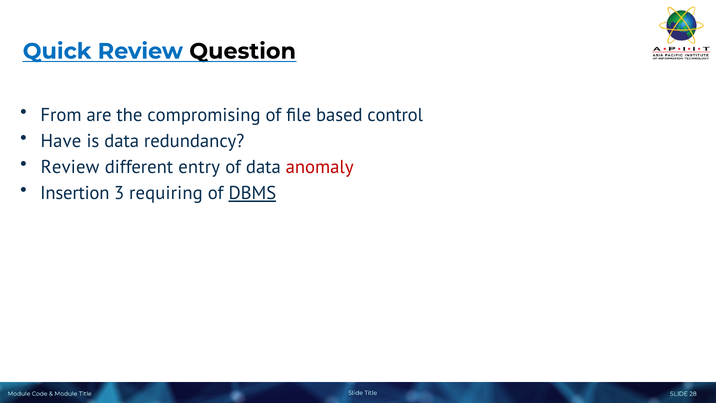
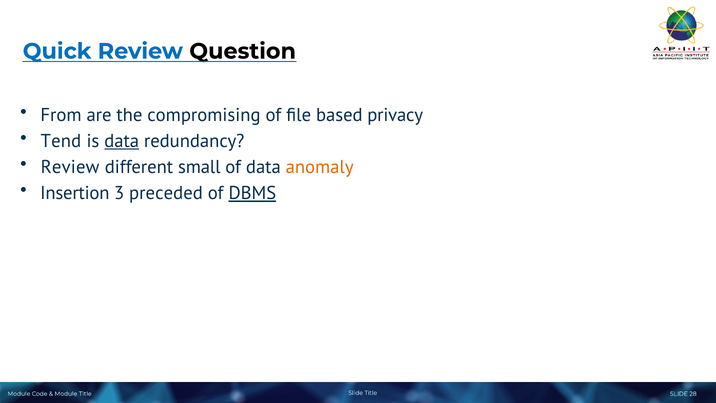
control: control -> privacy (395, 115)
Have: Have -> Tend (61, 141)
data underline: none -> present (122, 141)
entry: entry -> small (199, 167)
anomaly colour: red -> orange (320, 167)
requiring: requiring -> preceded (166, 193)
